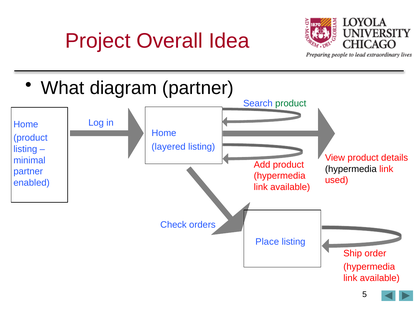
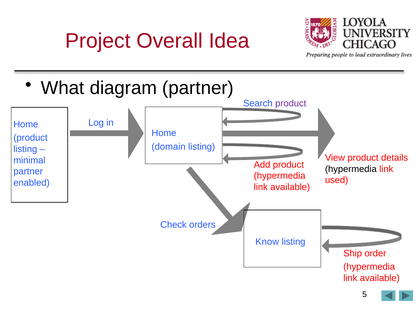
product colour: green -> purple (291, 103)
layered: layered -> domain (169, 147)
Place: Place -> Know (267, 242)
